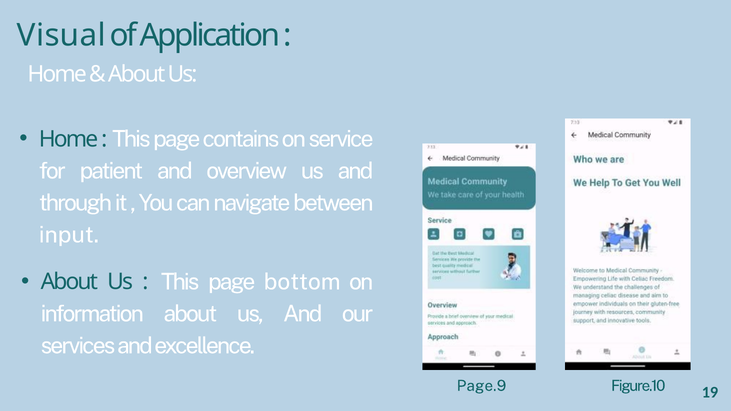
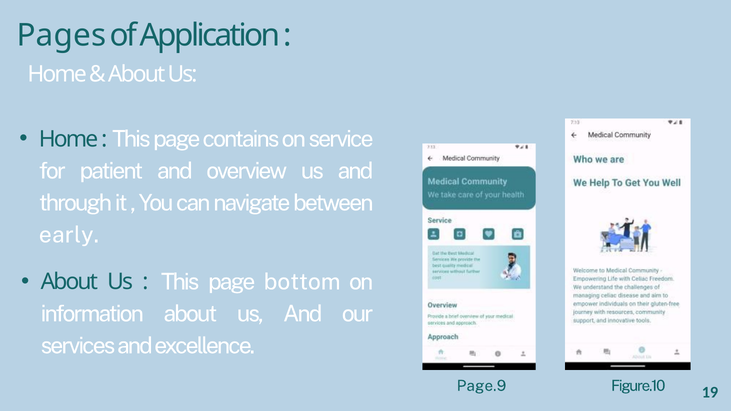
Visual: Visual -> Pages (61, 35)
input: input -> early (69, 235)
